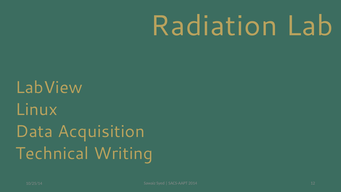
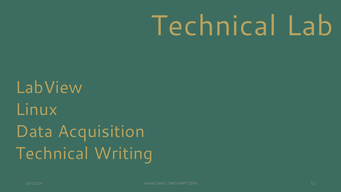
Radiation: Radiation -> Technical (214, 26)
